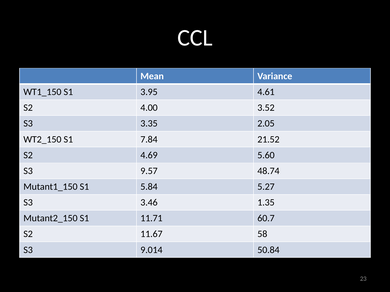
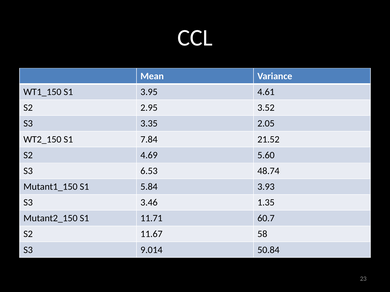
4.00: 4.00 -> 2.95 (149, 108)
9.57: 9.57 -> 6.53 (149, 171)
5.27: 5.27 -> 3.93 (266, 187)
